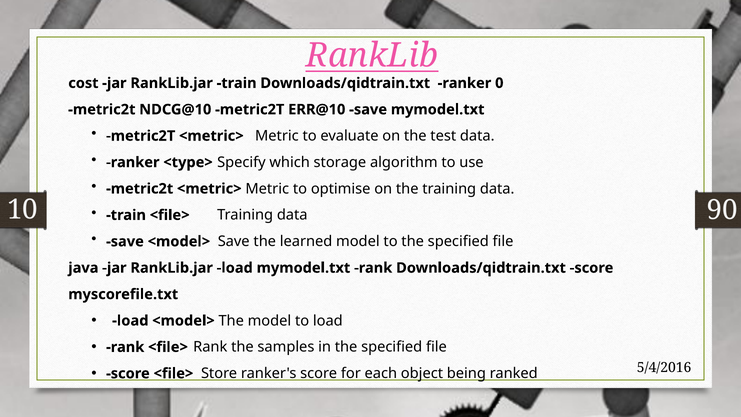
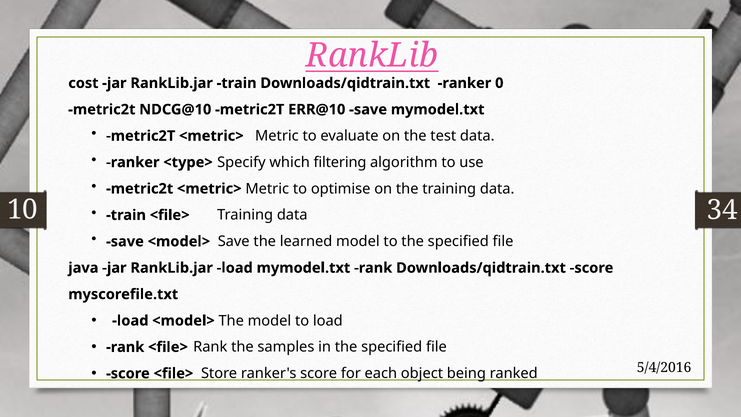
storage: storage -> filtering (340, 162)
90: 90 -> 34 (722, 210)
